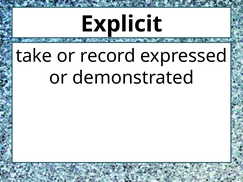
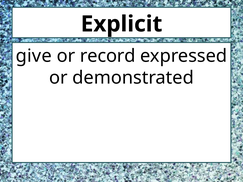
take: take -> give (34, 56)
